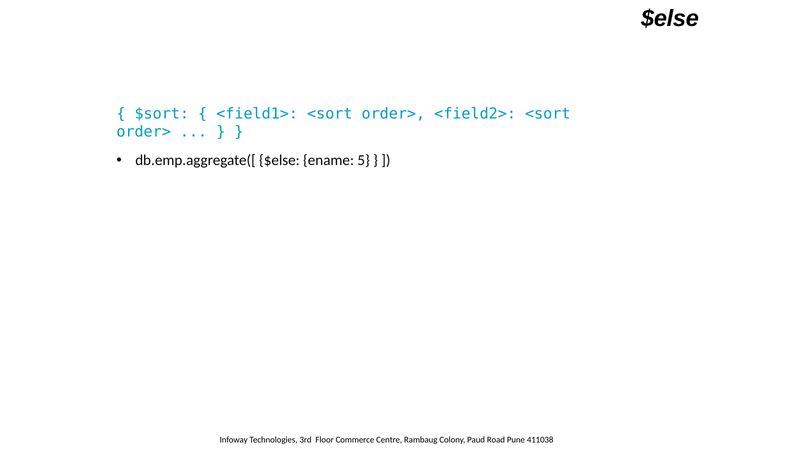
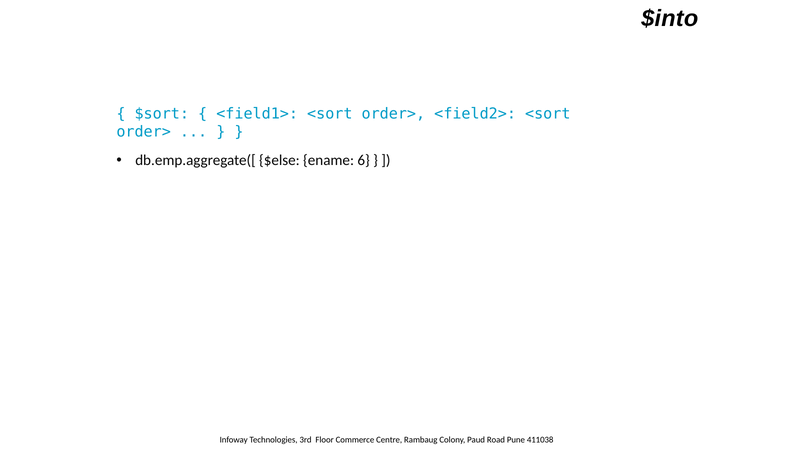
$else: $else -> $into (670, 19)
5: 5 -> 6 (364, 160)
